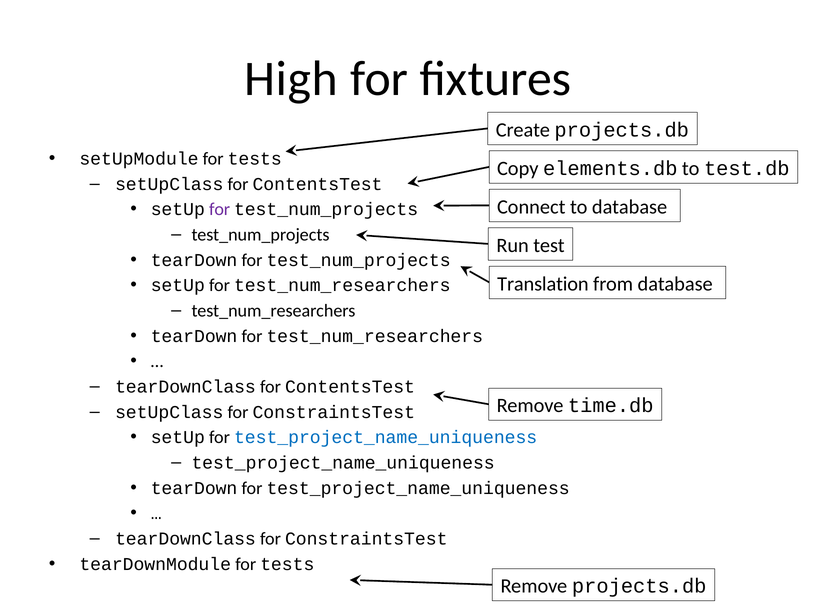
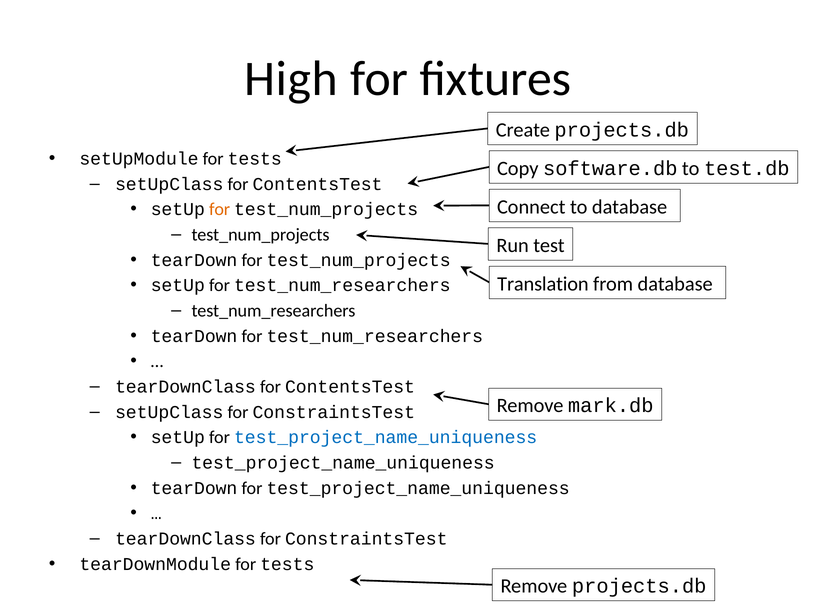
elements.db: elements.db -> software.db (610, 168)
for colour: purple -> orange (220, 210)
time.db: time.db -> mark.db (611, 406)
